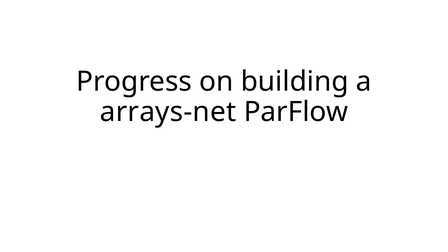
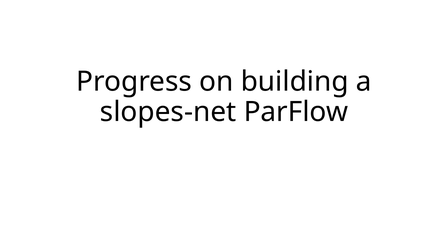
arrays-net: arrays-net -> slopes-net (168, 112)
